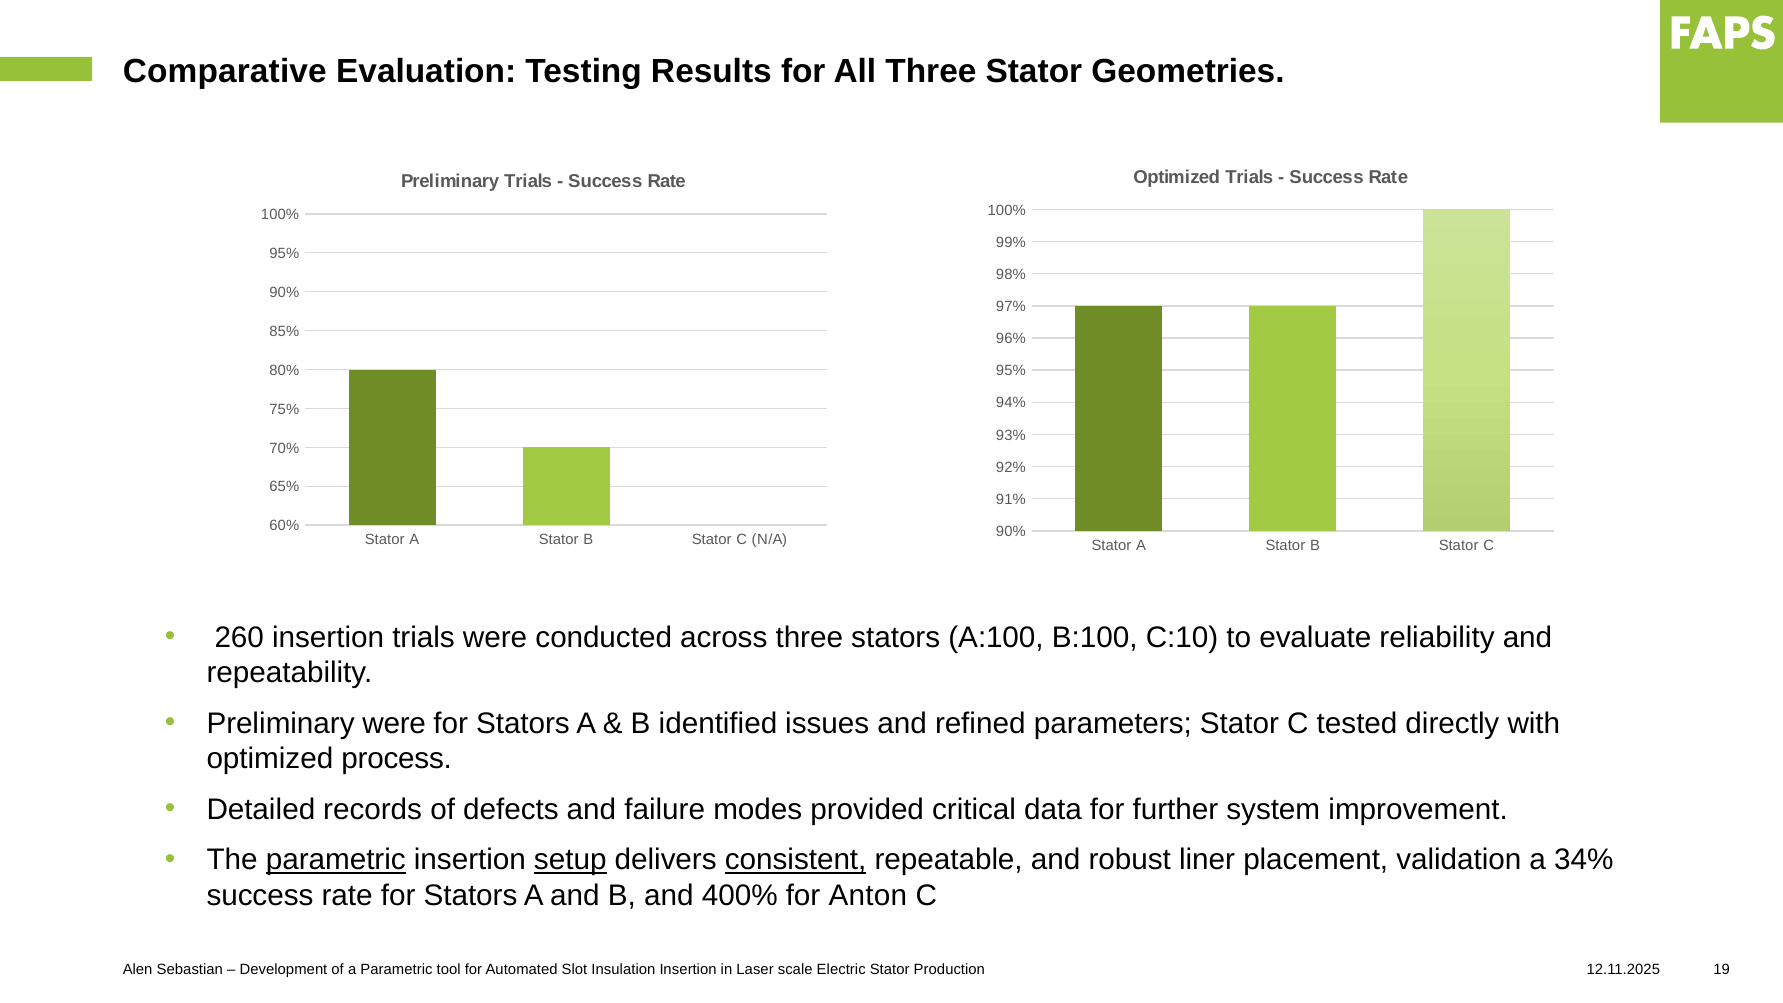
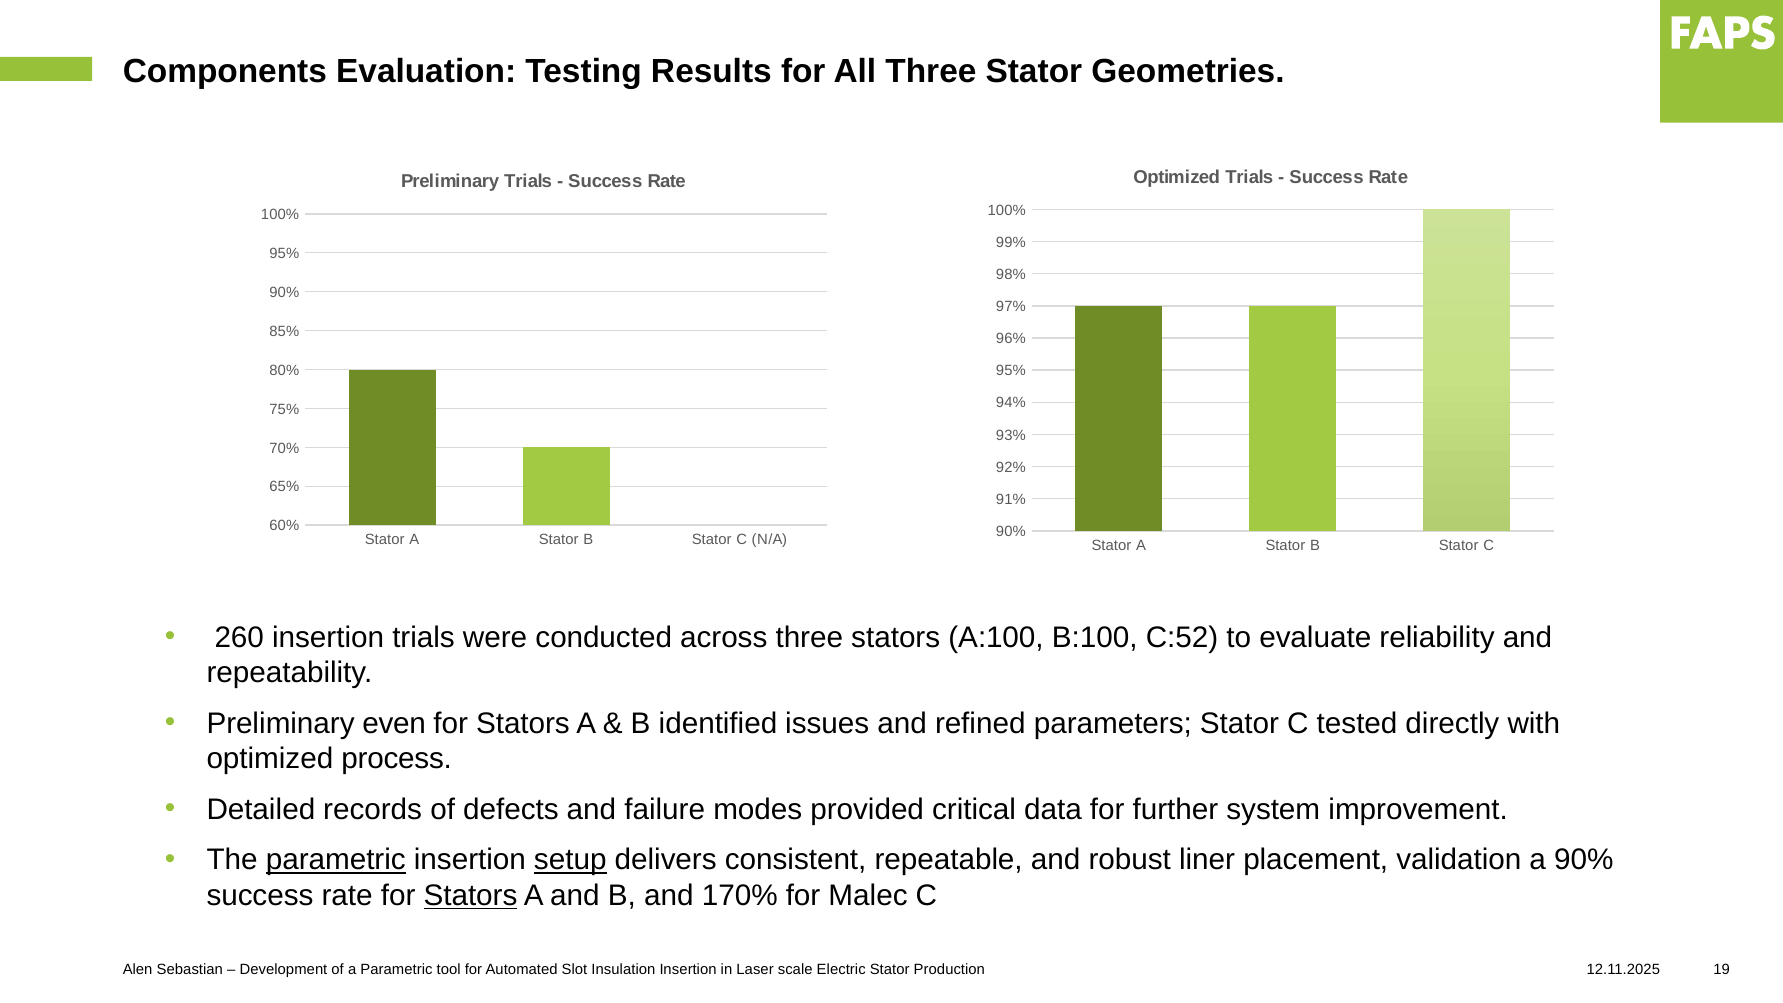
Comparative: Comparative -> Components (225, 71)
C:10: C:10 -> C:52 (1182, 637)
Preliminary were: were -> even (394, 723)
consistent underline: present -> none (796, 860)
a 34%: 34% -> 90% (1584, 860)
Stators underline: none -> present (471, 896)
400%: 400% -> 170% (740, 896)
Anton: Anton -> Malec (868, 896)
